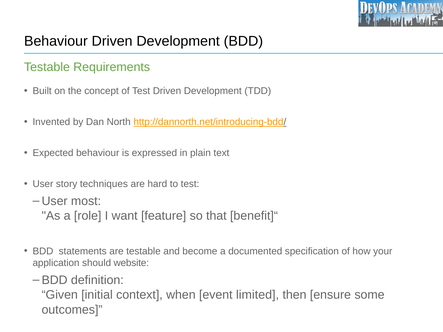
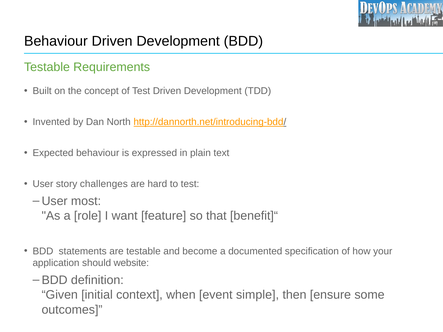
techniques: techniques -> challenges (104, 184)
limited: limited -> simple (258, 295)
